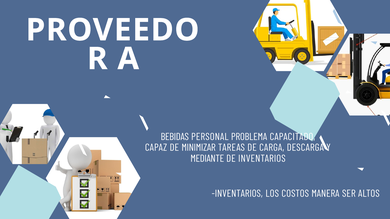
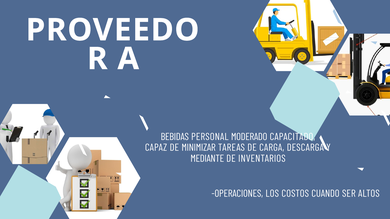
PROBLEMA: PROBLEMA -> MODERADO (249, 137)
INVENTARIOS: INVENTARIOS -> OPERACIONES (237, 194)
MANERA: MANERA -> CUANDO (325, 194)
